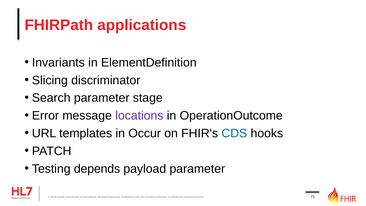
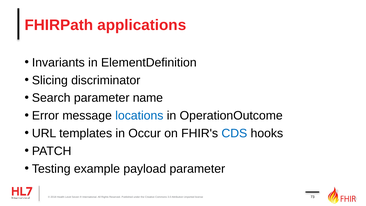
stage: stage -> name (148, 98)
locations colour: purple -> blue (139, 116)
depends: depends -> example (97, 169)
